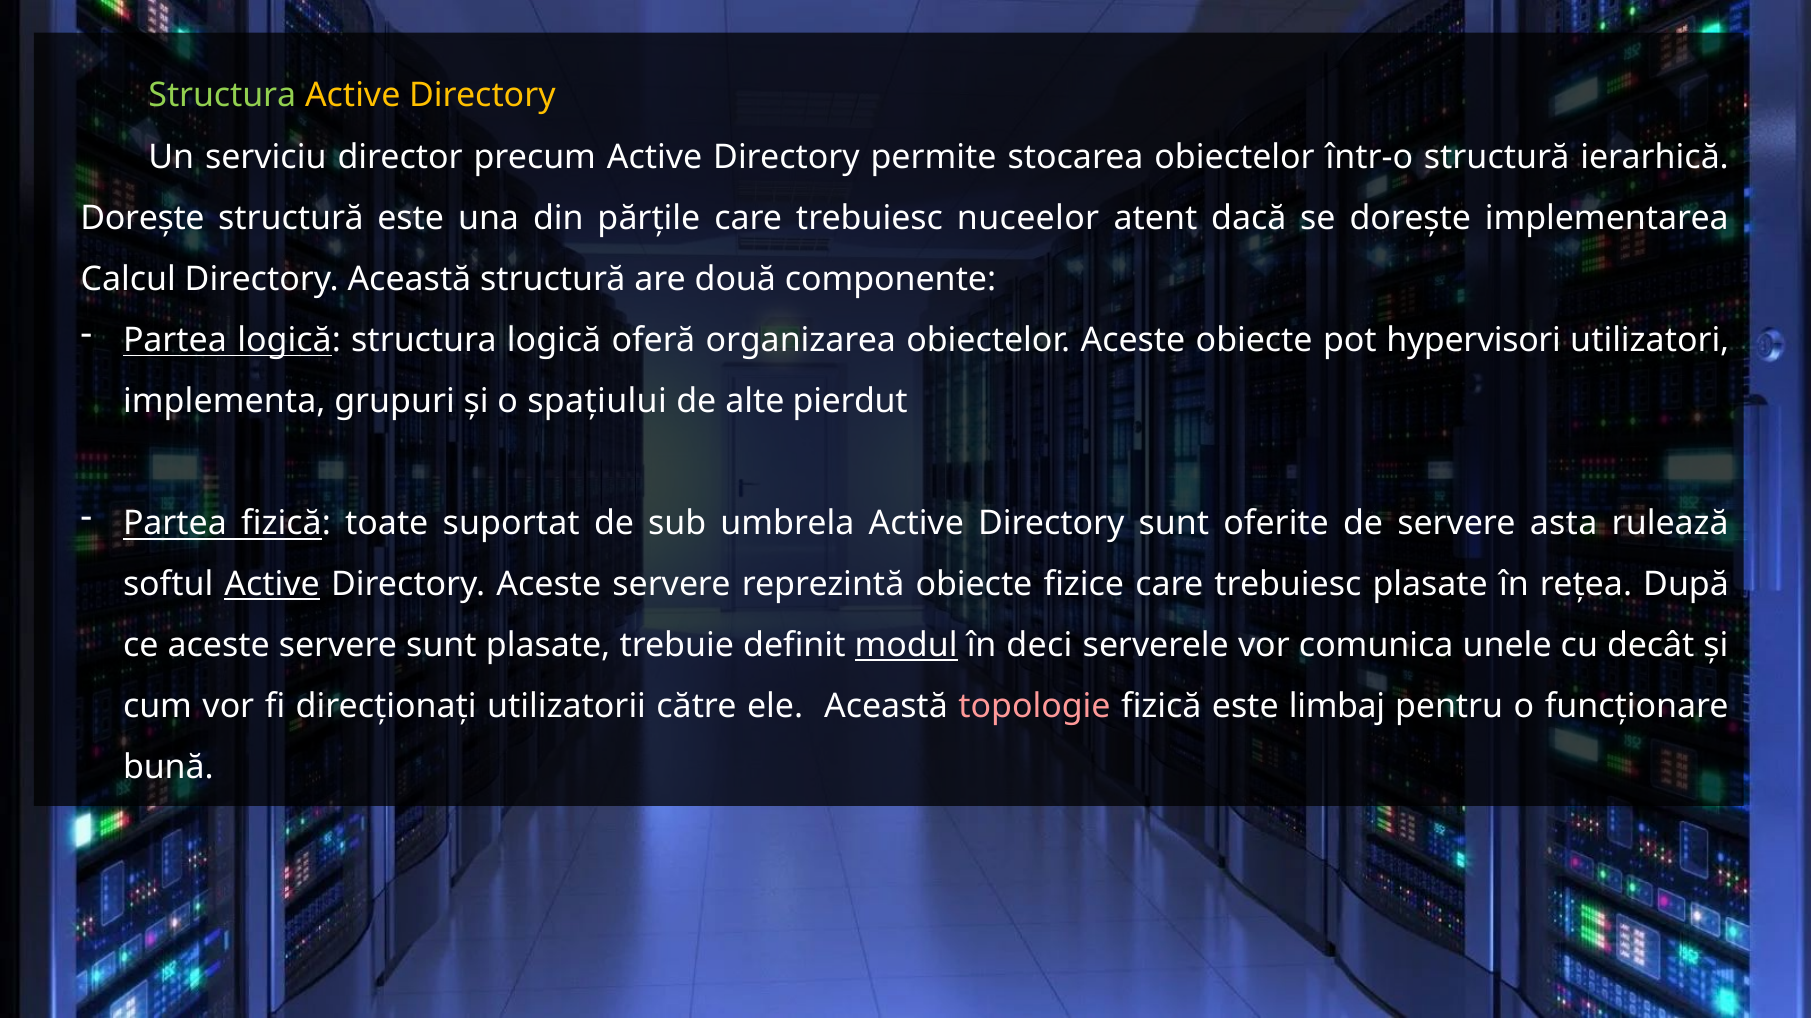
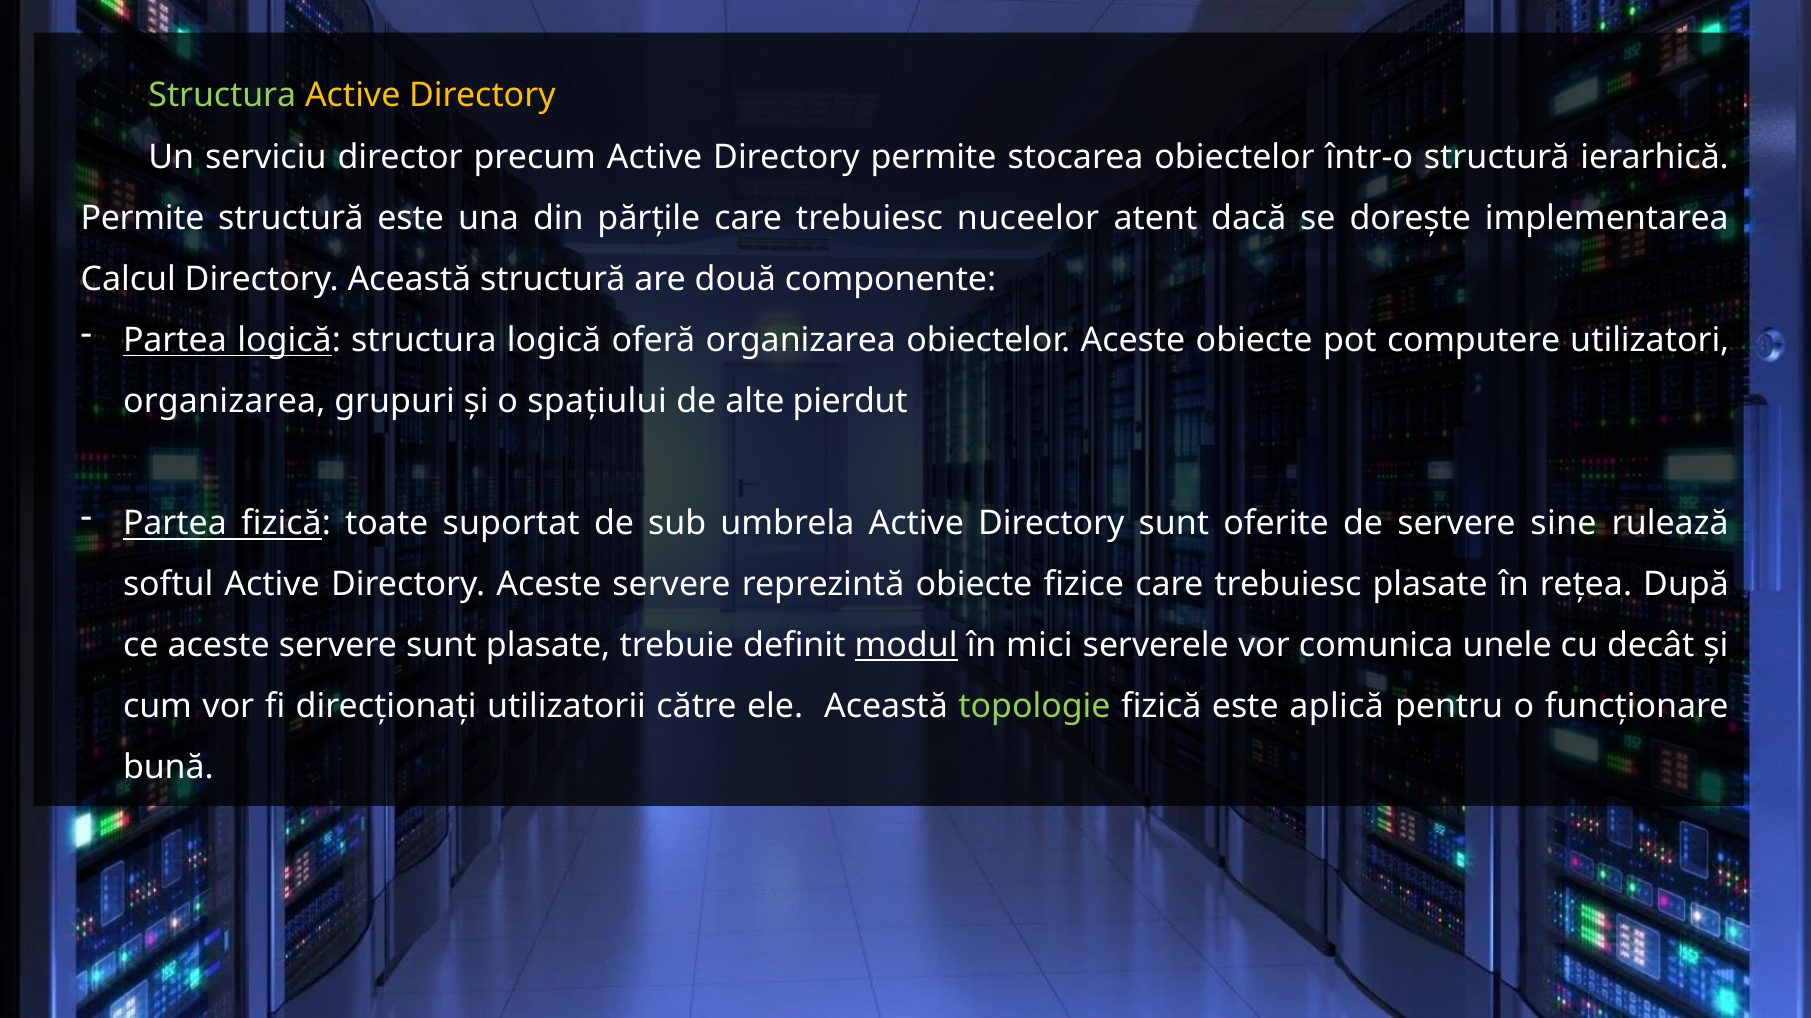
Dorește: Dorește -> Permite (143, 218)
hypervisori: hypervisori -> computere (1474, 340)
implementa: implementa -> organizarea (224, 401)
asta: asta -> sine (1564, 524)
Active underline: present -> none (272, 585)
deci: deci -> mici (1039, 646)
topologie colour: pink -> light green (1034, 707)
limbaj: limbaj -> aplică (1337, 707)
